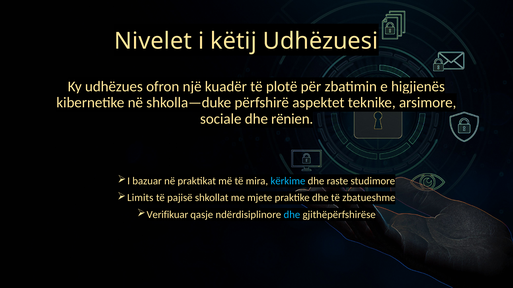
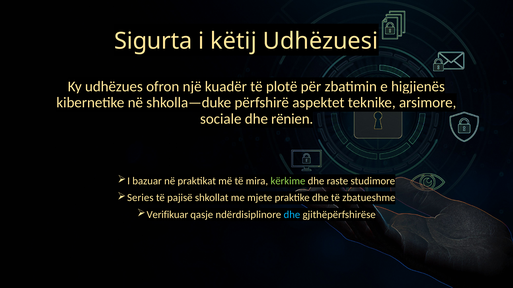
Nivelet: Nivelet -> Sigurta (153, 41)
kërkime colour: light blue -> light green (288, 181)
Limits: Limits -> Series (140, 198)
